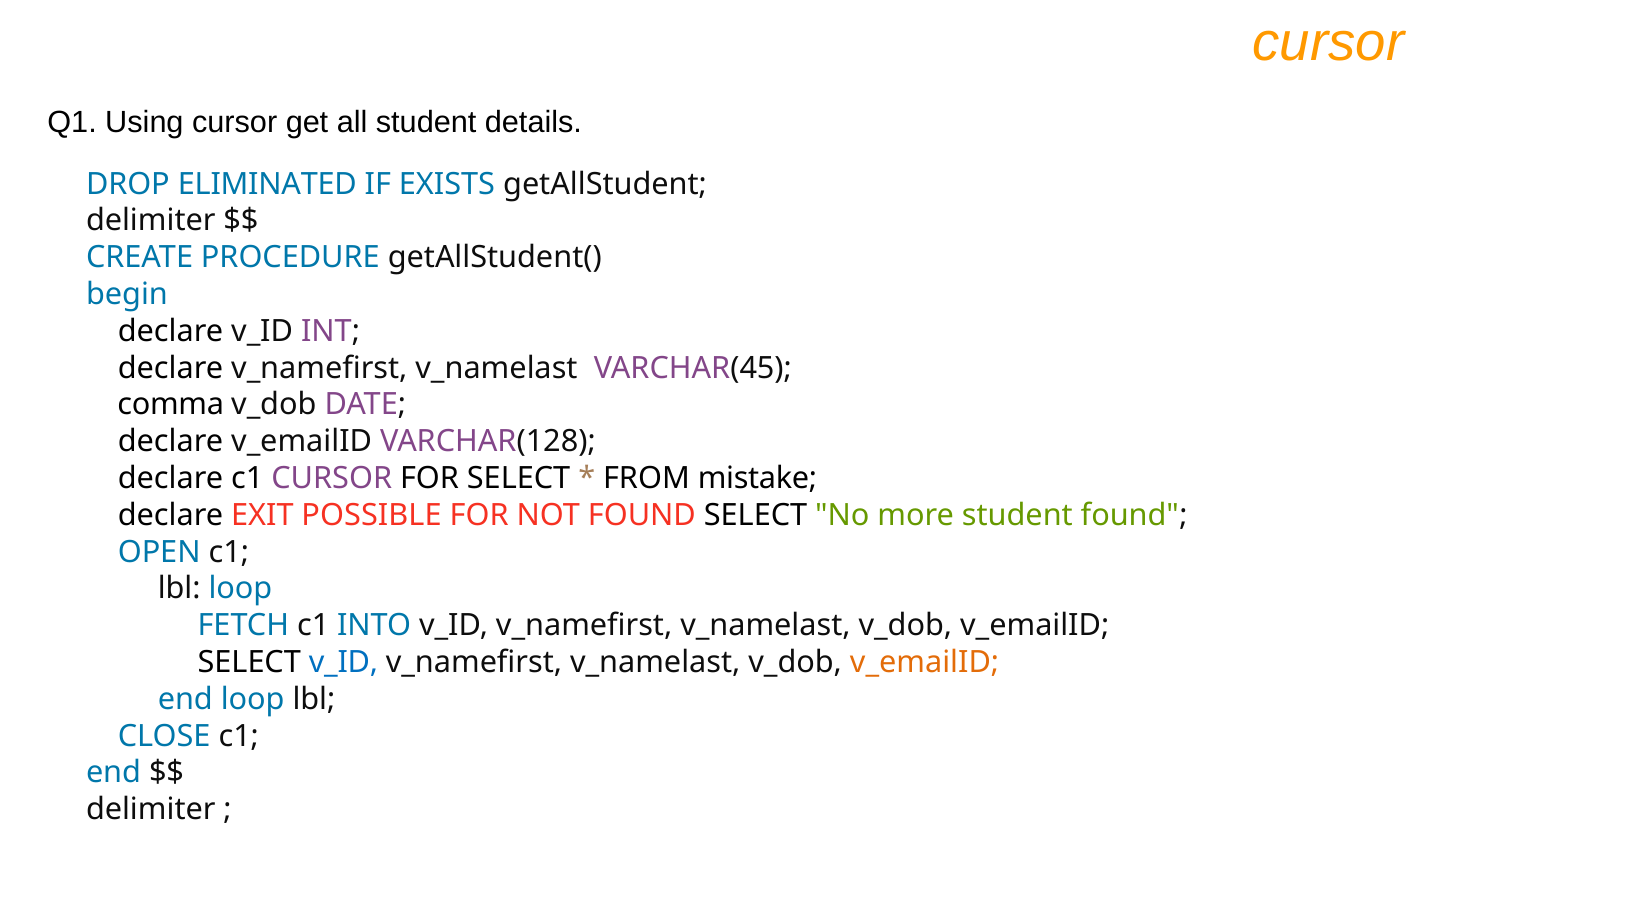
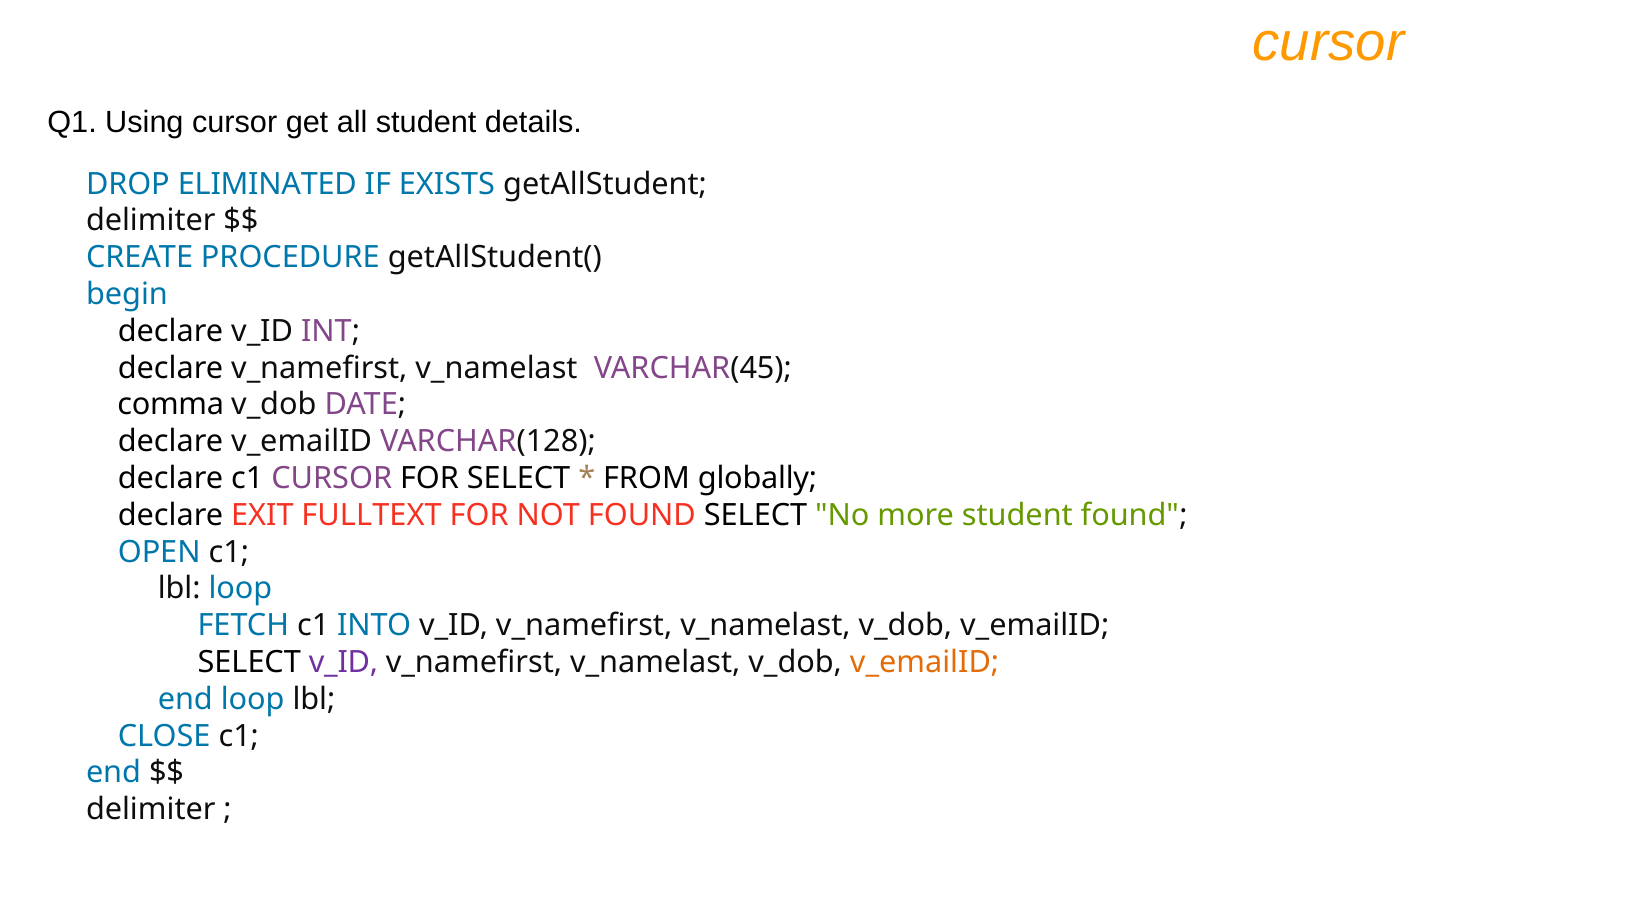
mistake: mistake -> globally (757, 478)
POSSIBLE: POSSIBLE -> FULLTEXT (372, 515)
v_ID colour: blue -> purple (344, 663)
